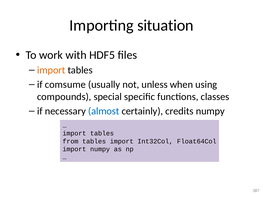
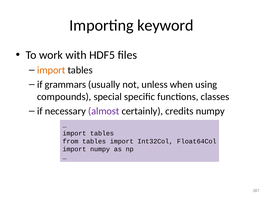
situation: situation -> keyword (165, 25)
comsume: comsume -> grammars (65, 85)
almost colour: blue -> purple (104, 111)
